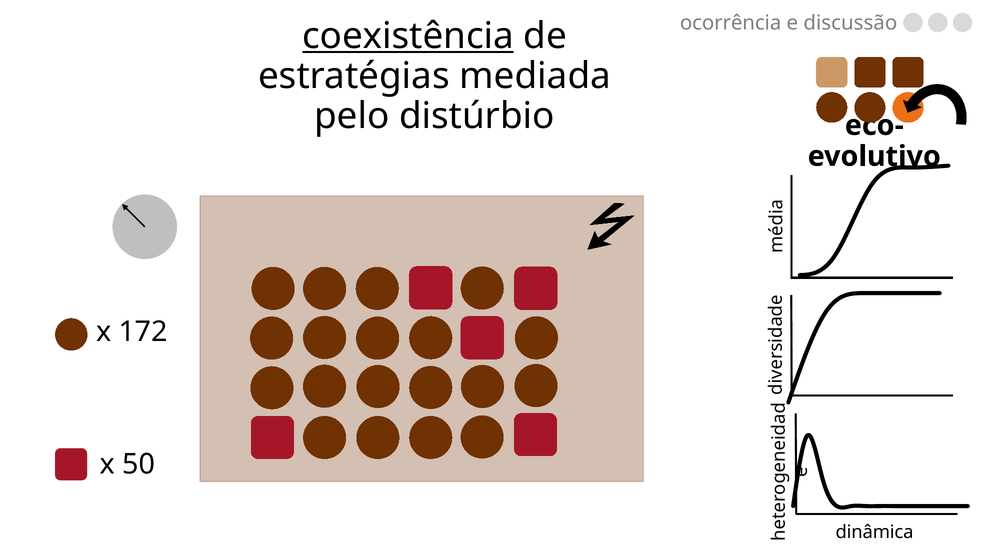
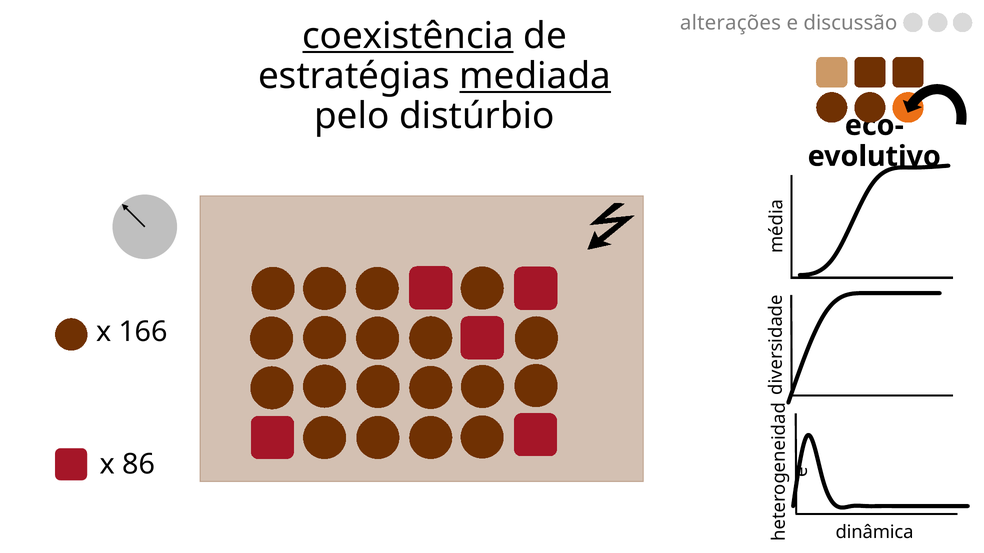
ocorrência: ocorrência -> alterações (730, 23)
mediada underline: none -> present (535, 76)
172: 172 -> 166 (143, 332)
50: 50 -> 86 (139, 465)
